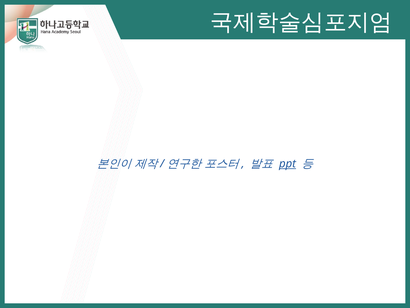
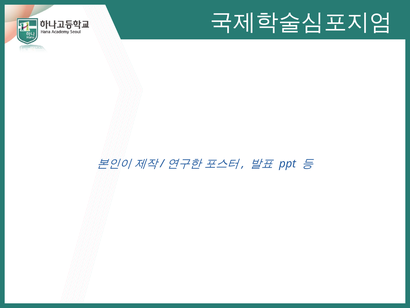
ppt underline: present -> none (288, 164)
